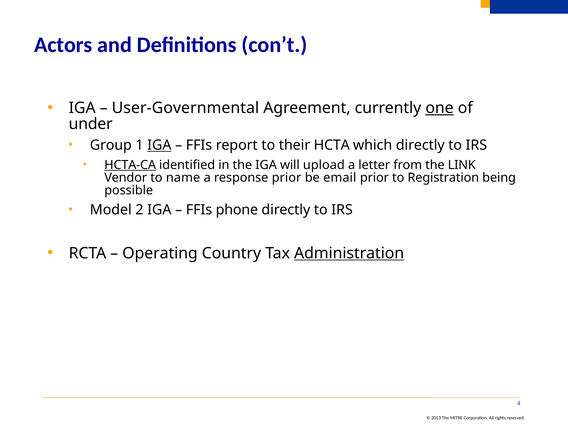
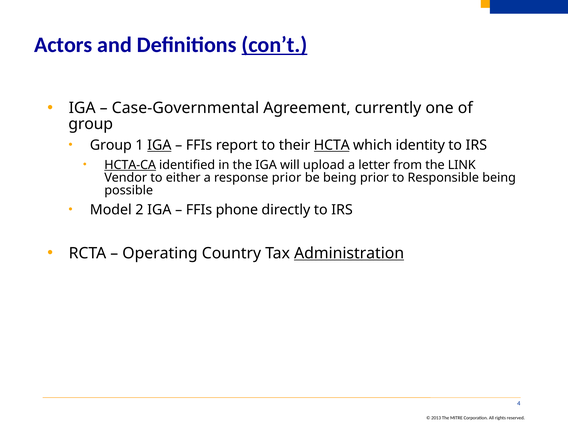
con’t underline: none -> present (274, 45)
User-Governmental: User-Governmental -> Case-Governmental (185, 108)
one underline: present -> none (440, 108)
under: under -> group (91, 124)
HCTA underline: none -> present (332, 145)
which directly: directly -> identity (420, 145)
name: name -> either (183, 178)
be email: email -> being (340, 178)
Registration: Registration -> Responsible (443, 178)
